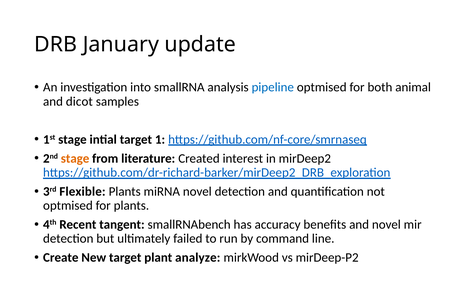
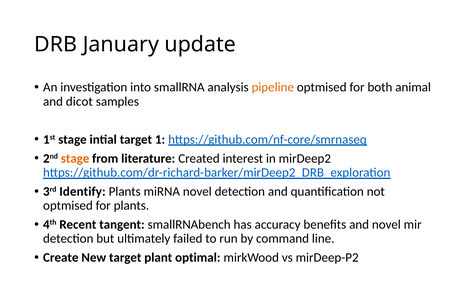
pipeline colour: blue -> orange (273, 87)
Flexible: Flexible -> Identify (82, 192)
analyze: analyze -> optimal (198, 257)
